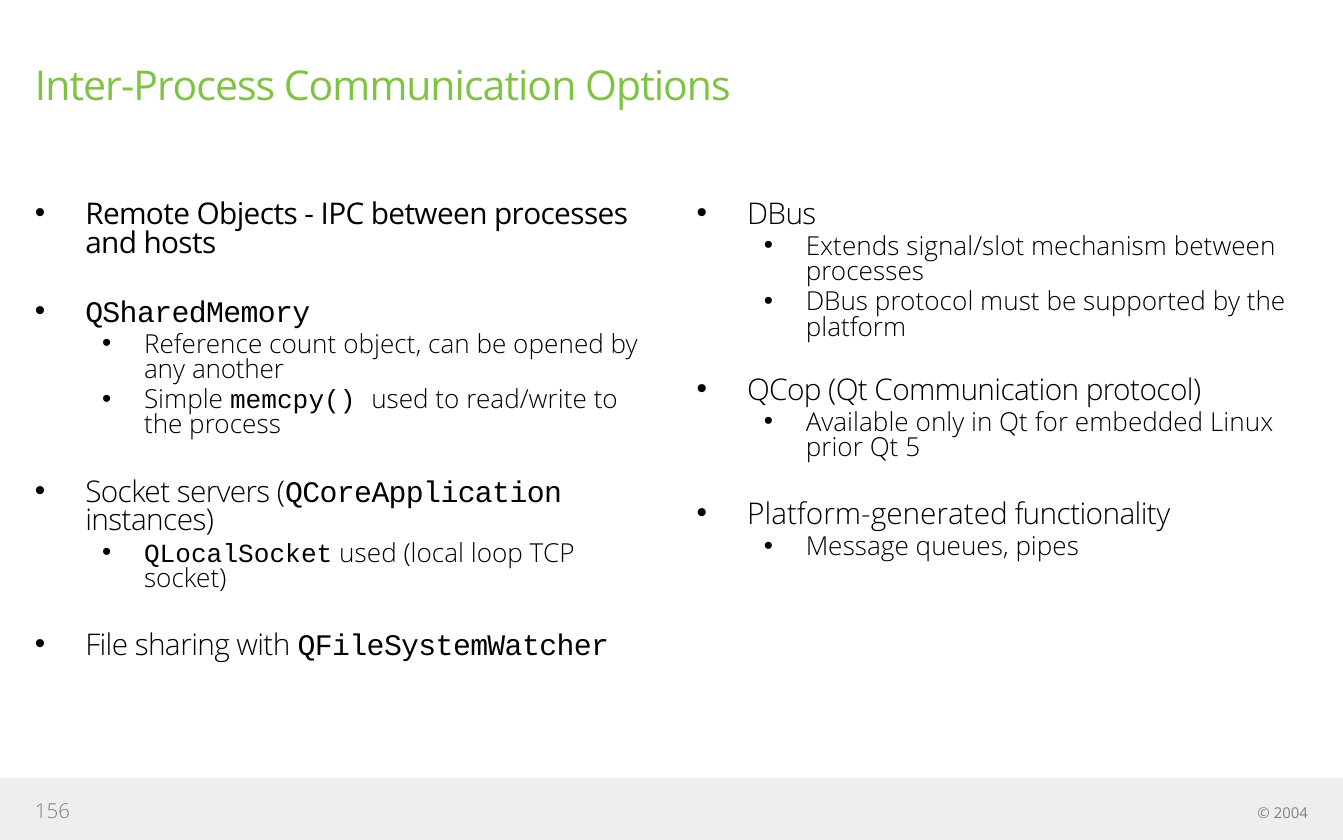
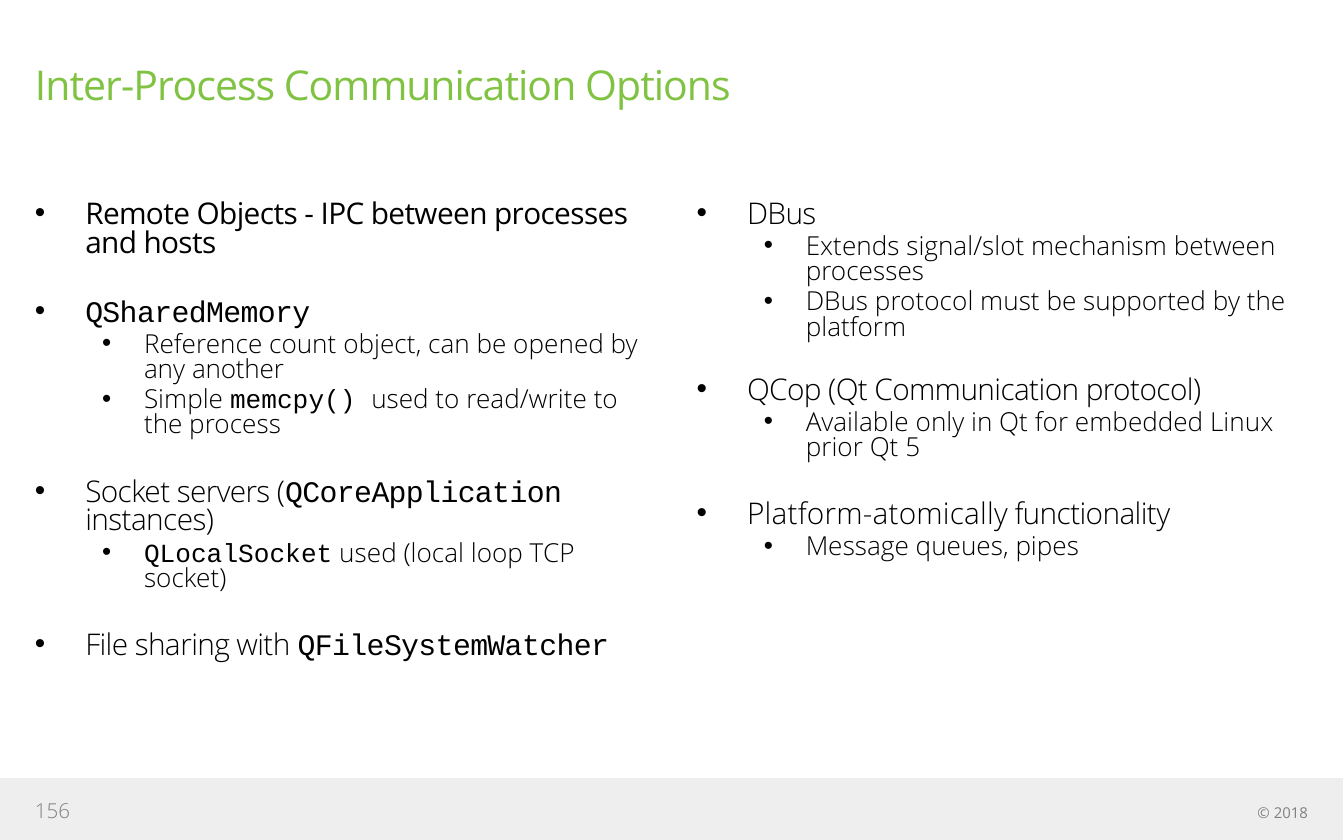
Platform-generated: Platform-generated -> Platform-atomically (877, 515)
2004: 2004 -> 2018 (1291, 813)
